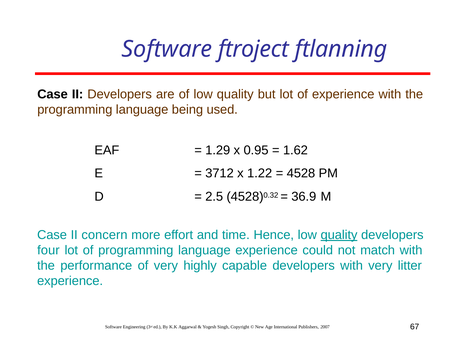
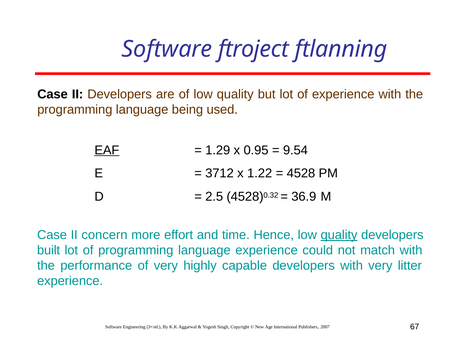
EAF underline: none -> present (107, 150)
1.62: 1.62 -> 9.54 (295, 150)
four: four -> built (49, 250)
